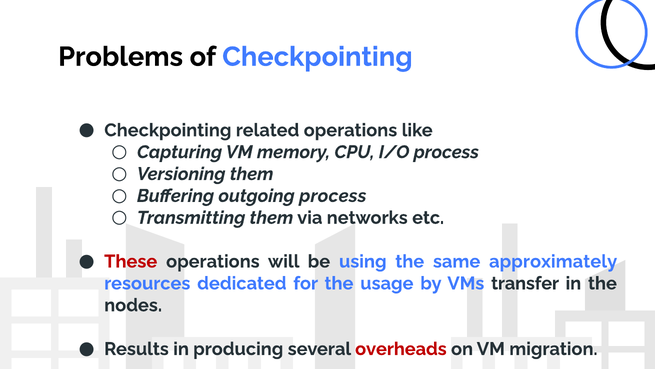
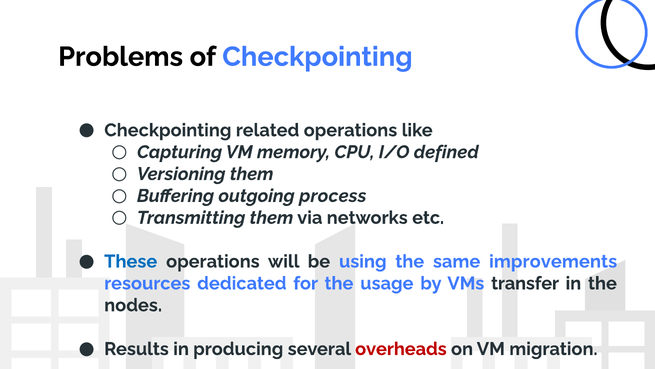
I/O process: process -> defined (446, 152)
These colour: red -> blue (131, 261)
approximately: approximately -> improvements (553, 261)
